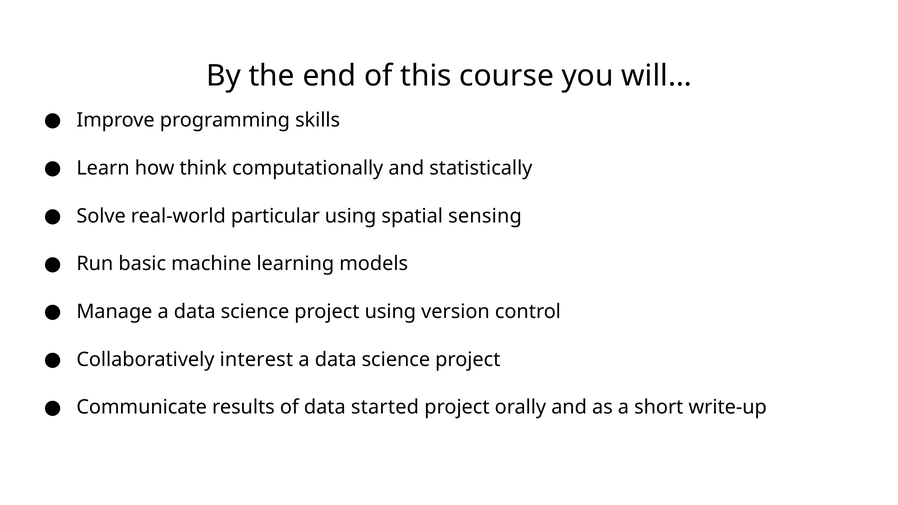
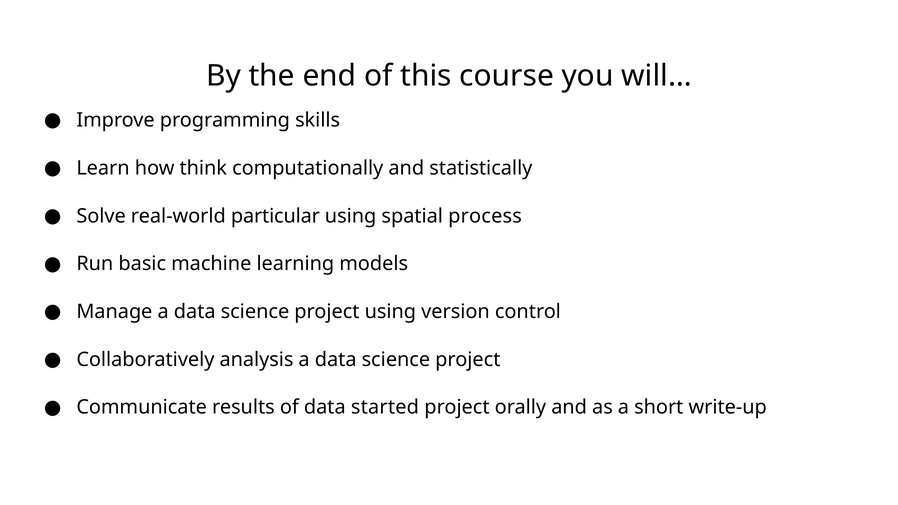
sensing: sensing -> process (485, 216)
interest: interest -> analysis (257, 360)
